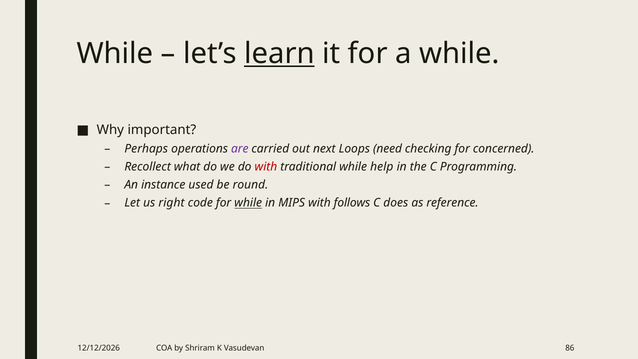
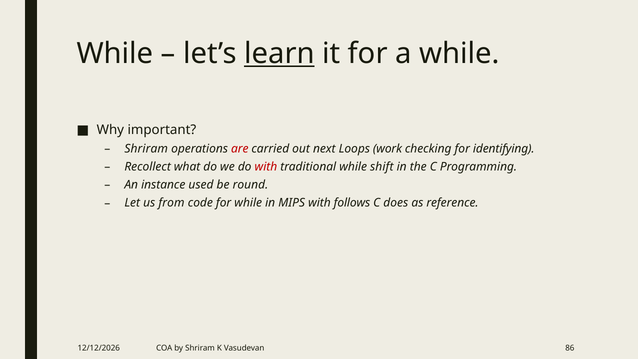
Perhaps: Perhaps -> Shriram (146, 149)
are colour: purple -> red (240, 149)
need: need -> work (388, 149)
concerned: concerned -> identifying (504, 149)
help: help -> shift (382, 167)
right: right -> from (171, 203)
while underline: present -> none (248, 203)
